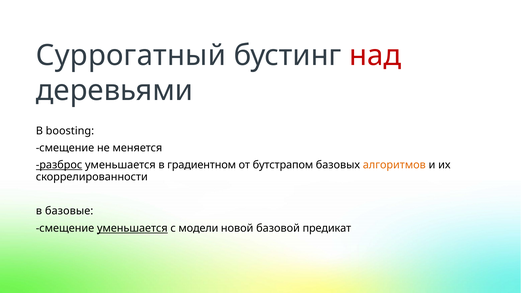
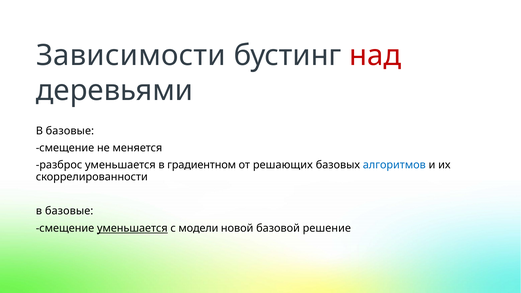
Суррогатный: Суррогатный -> Зависимости (131, 55)
boosting: boosting -> базовые (70, 131)
разброс underline: present -> none (59, 165)
бутстрапом: бутстрапом -> решающих (283, 165)
алгоритмов colour: orange -> blue (394, 165)
предикат: предикат -> решение (327, 228)
